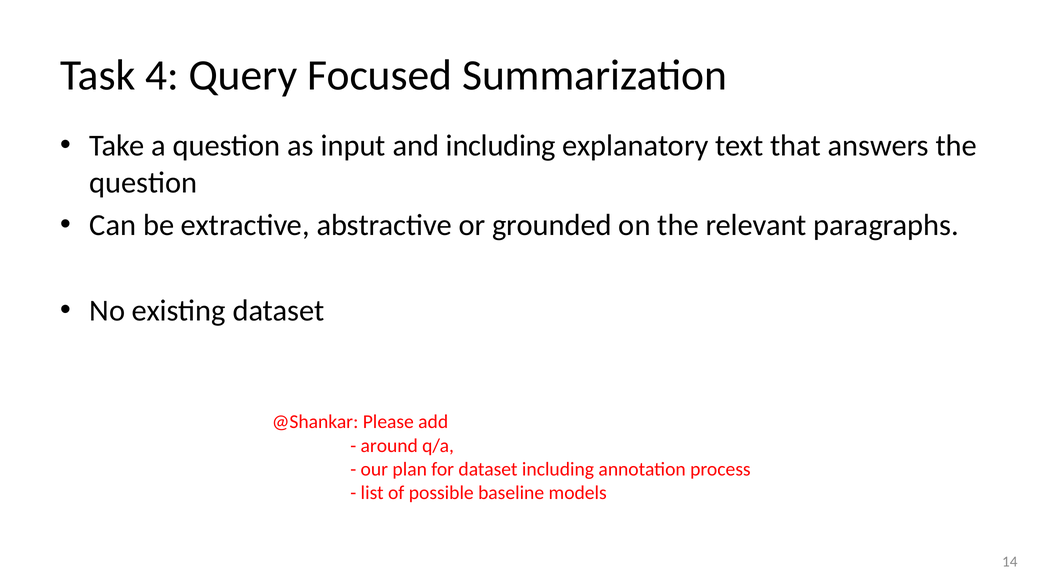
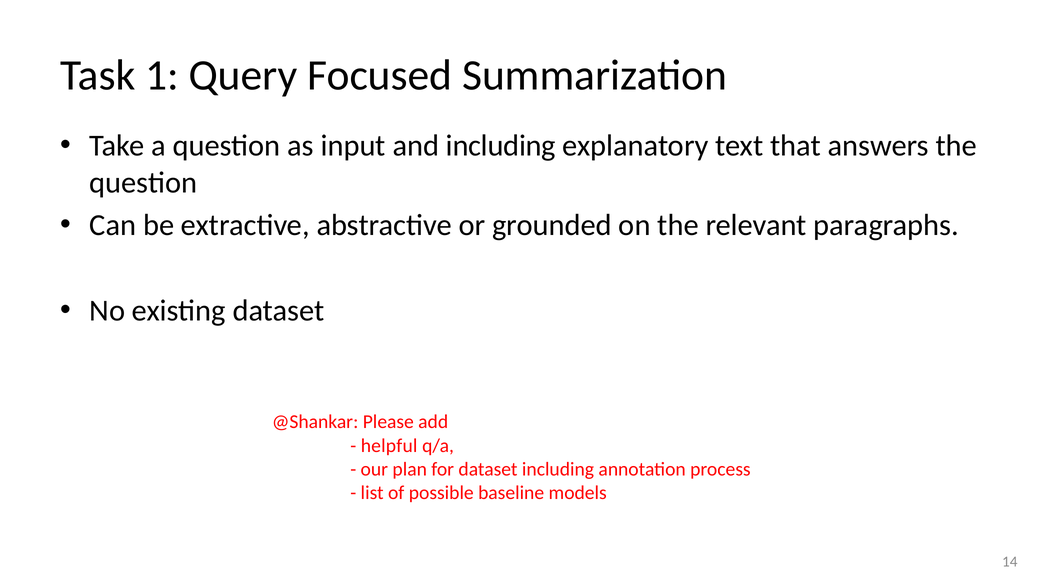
4: 4 -> 1 (162, 76)
around: around -> helpful (389, 445)
